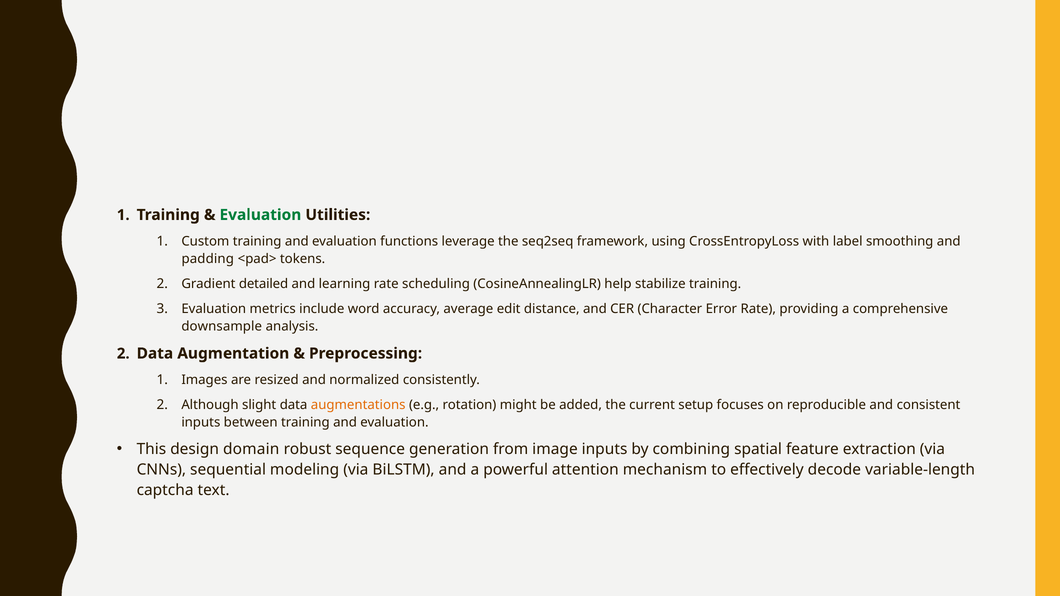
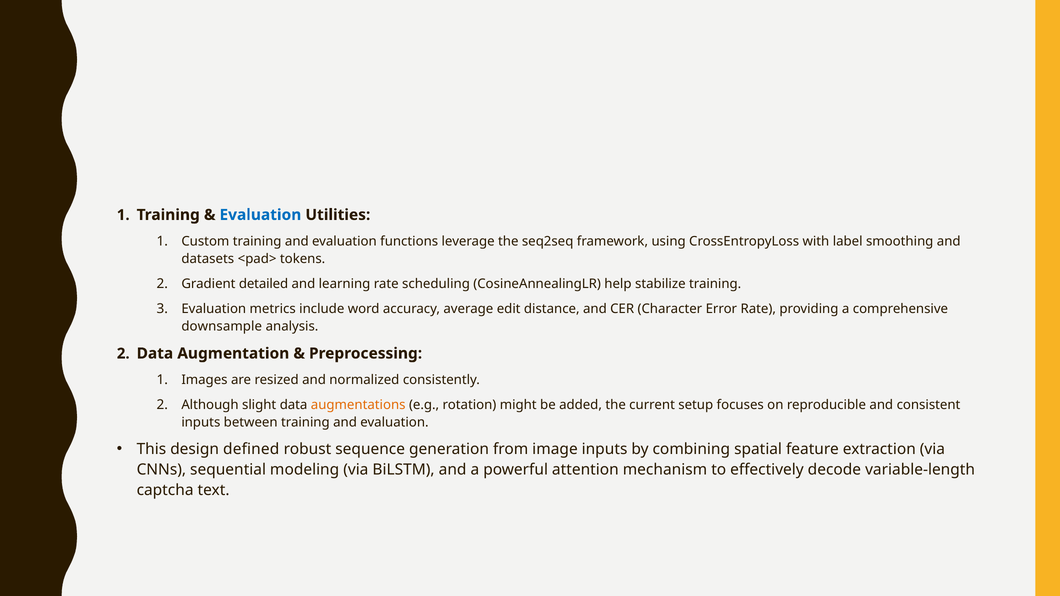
Evaluation colour: green -> blue (260, 215)
padding: padding -> datasets (208, 259)
domain: domain -> defined (251, 450)
